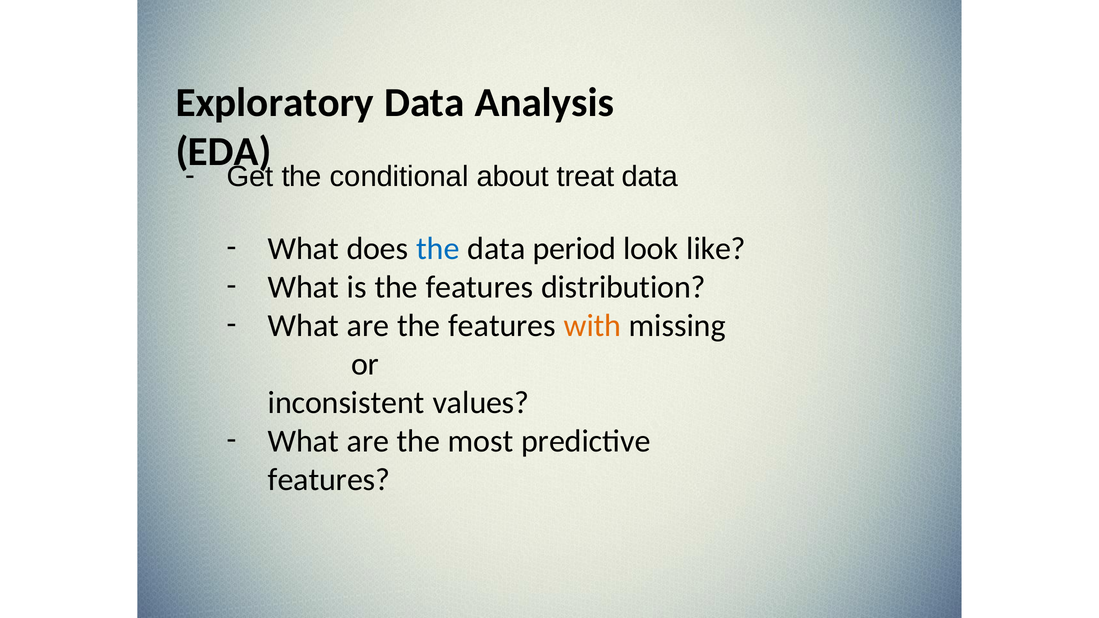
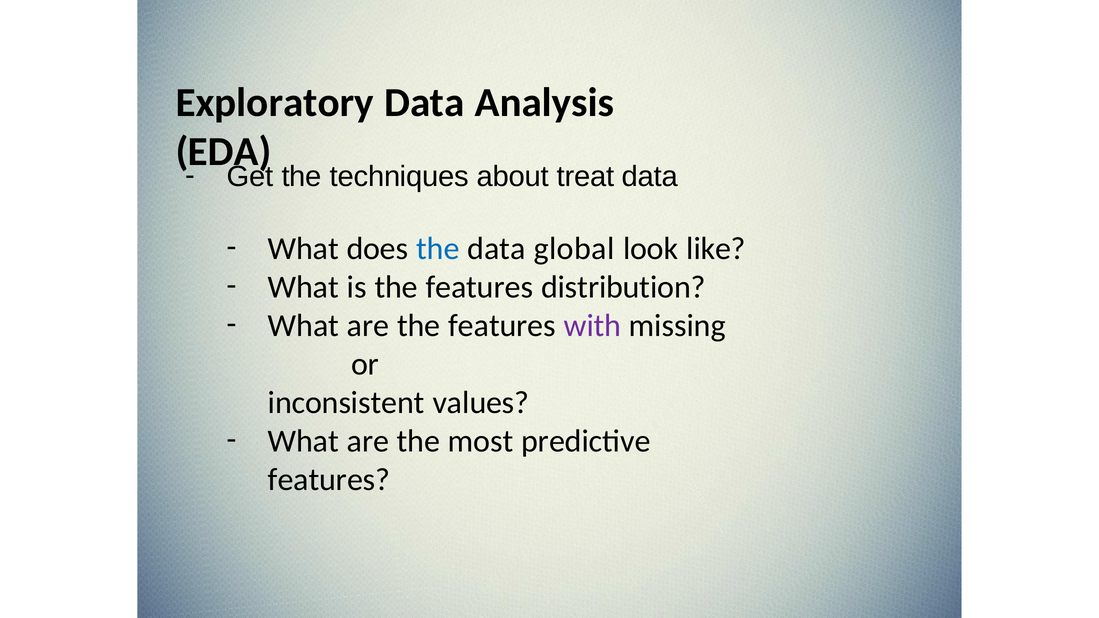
conditional: conditional -> techniques (399, 177)
period: period -> global (574, 249)
with colour: orange -> purple (592, 326)
